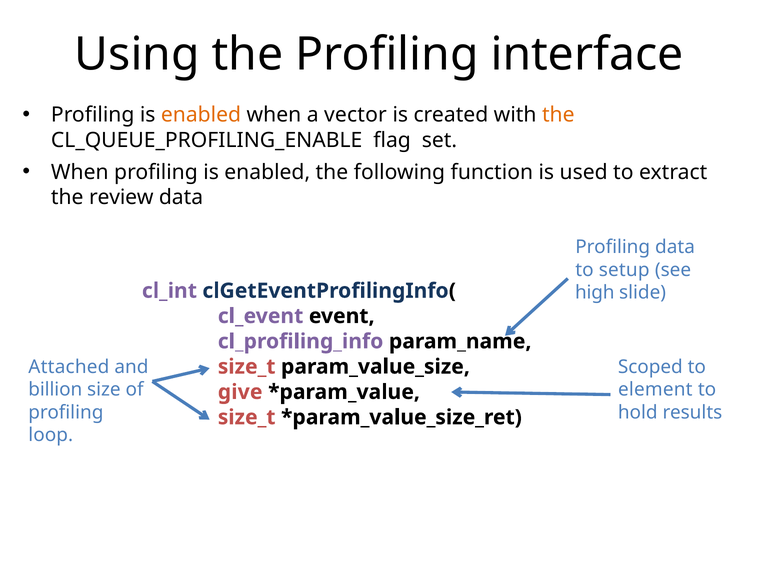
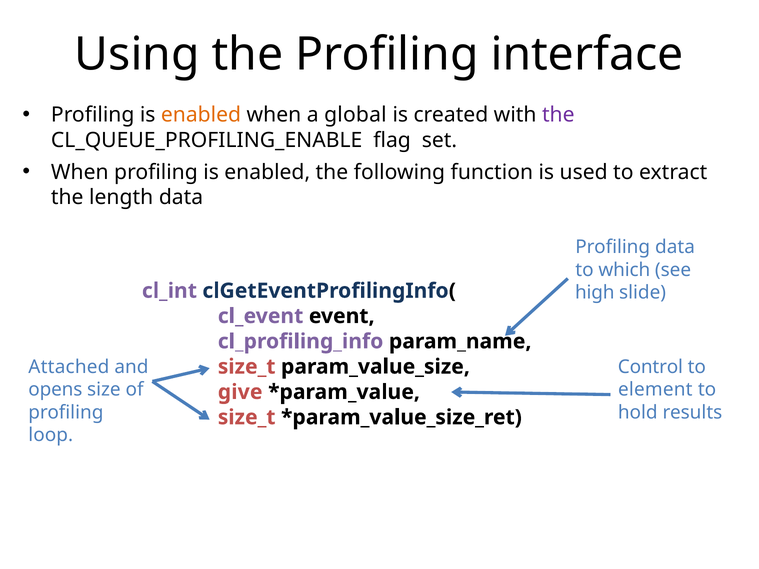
vector: vector -> global (355, 115)
the colour: orange -> purple (558, 115)
review: review -> length (121, 198)
setup: setup -> which (624, 270)
Scoped: Scoped -> Control (650, 367)
billion: billion -> opens (55, 390)
